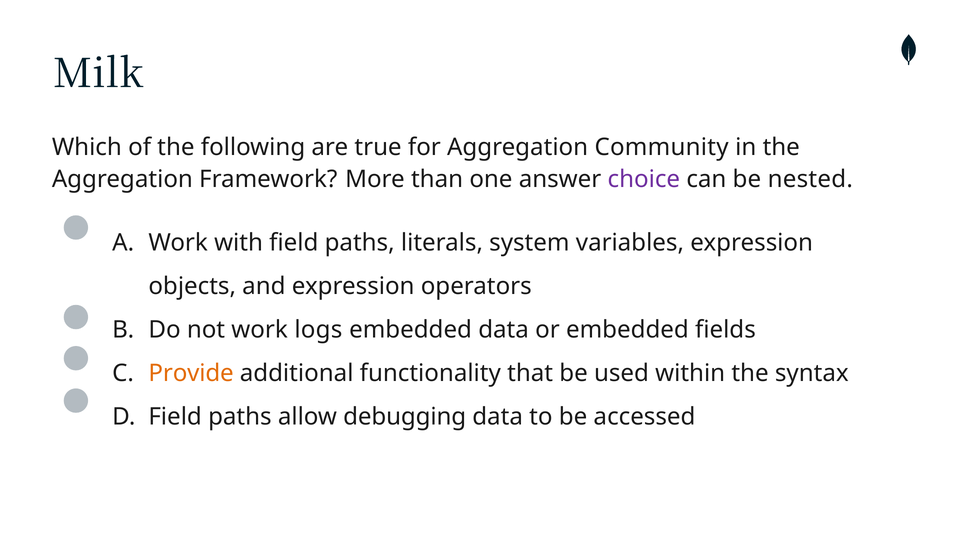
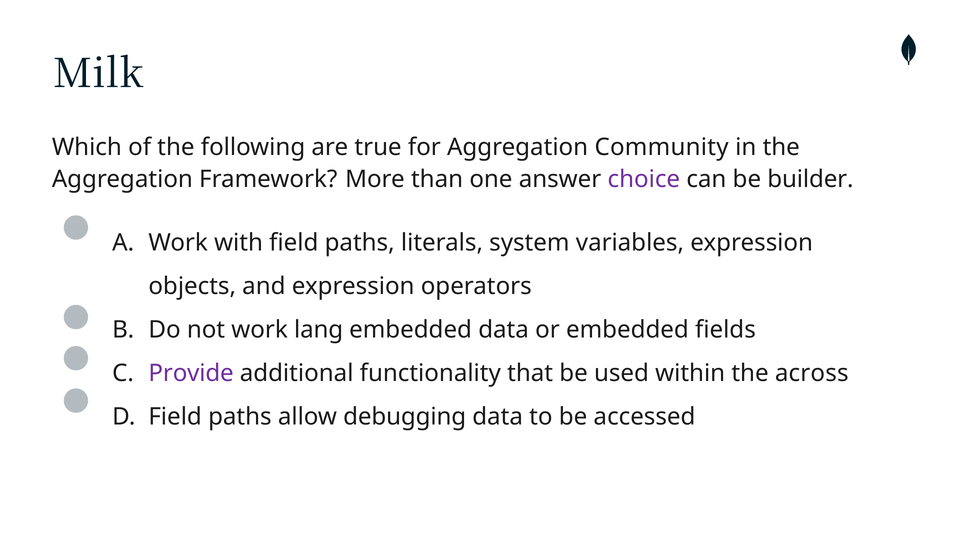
nested: nested -> builder (810, 179)
logs: logs -> lang (319, 330)
Provide colour: orange -> purple (191, 373)
syntax: syntax -> across (812, 373)
